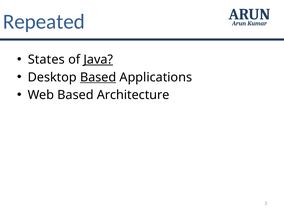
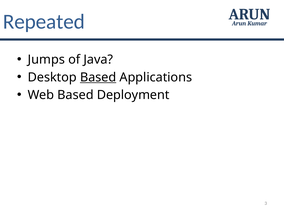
States: States -> Jumps (46, 60)
Java underline: present -> none (98, 60)
Architecture: Architecture -> Deployment (133, 95)
